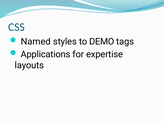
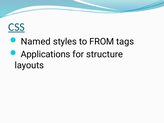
CSS underline: none -> present (16, 27)
DEMO: DEMO -> FROM (102, 42)
expertise: expertise -> structure (105, 54)
